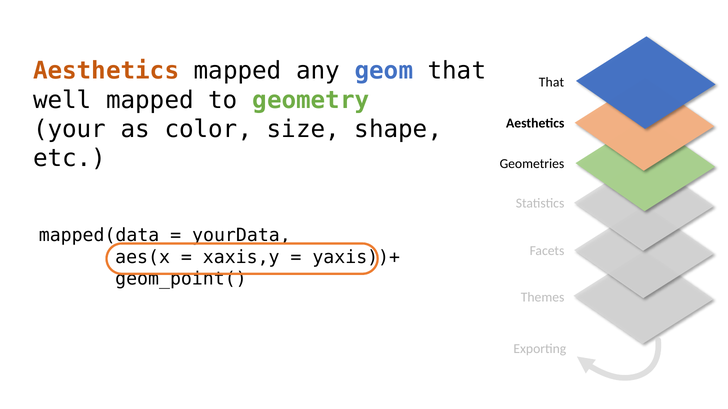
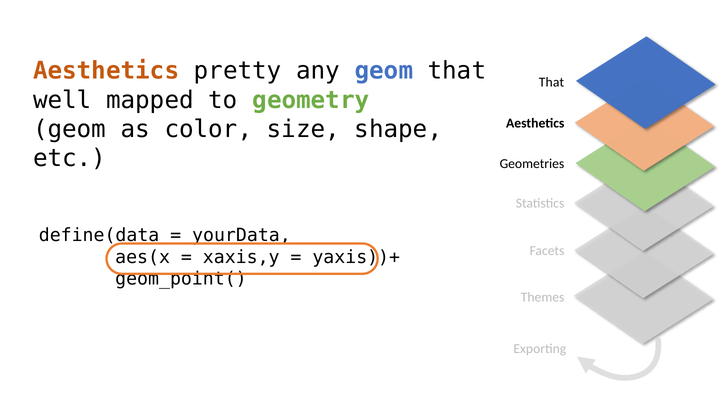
Aesthetics mapped: mapped -> pretty (238, 71)
your: your -> geom (70, 129)
mapped(data: mapped(data -> define(data (99, 236)
